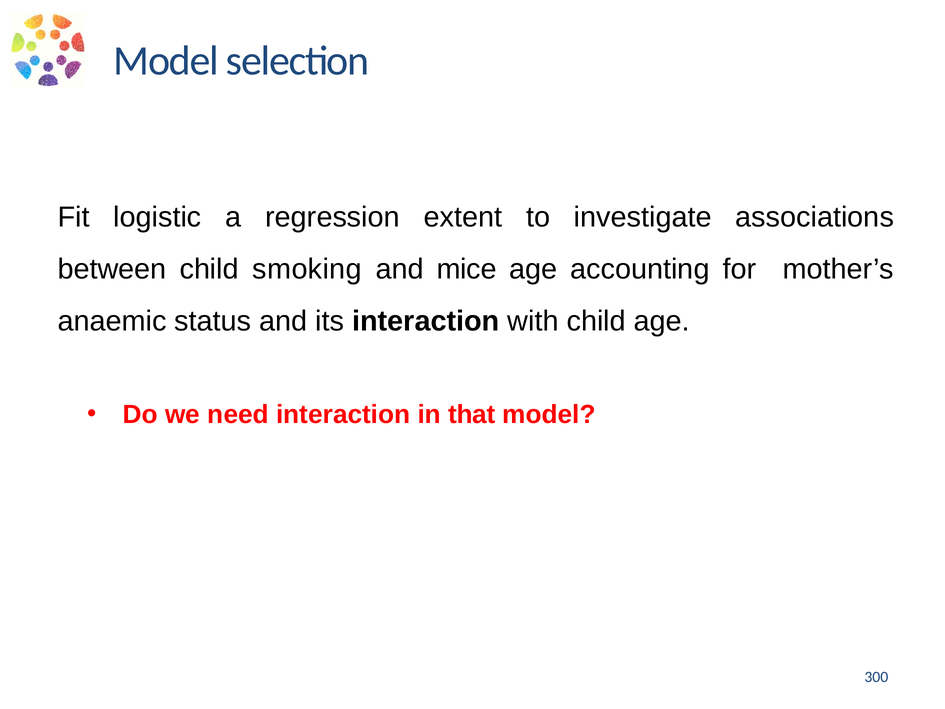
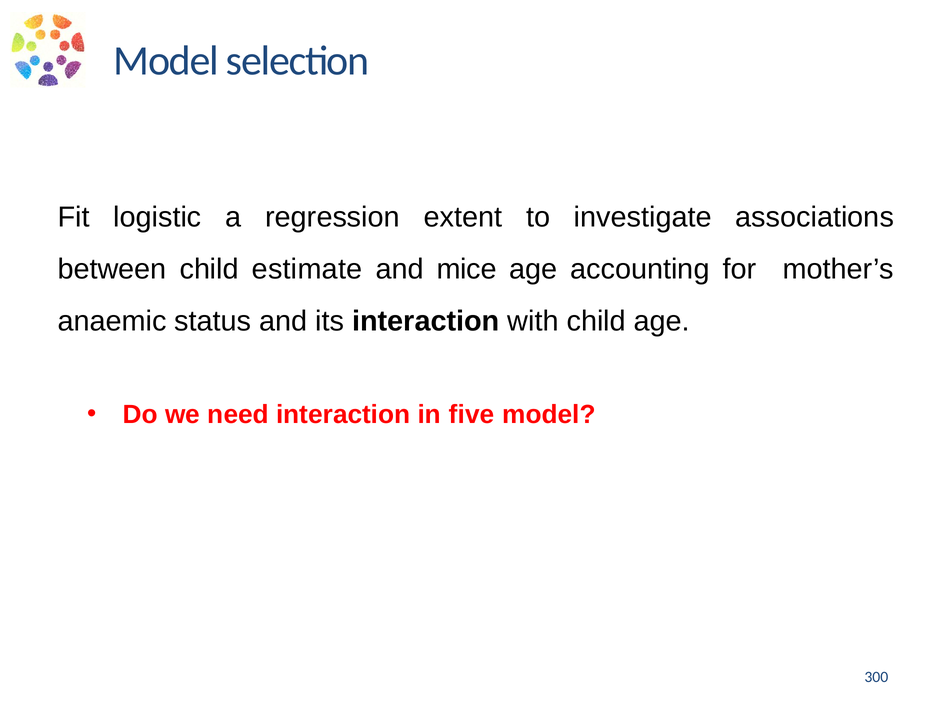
smoking: smoking -> estimate (307, 269)
that: that -> five (472, 415)
